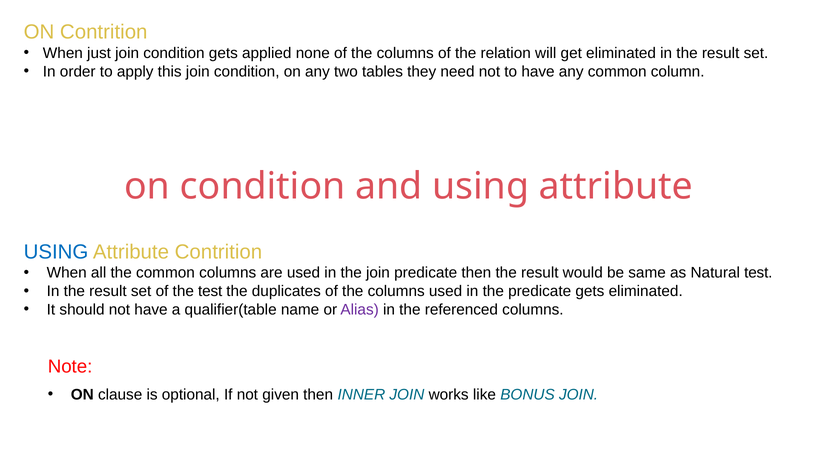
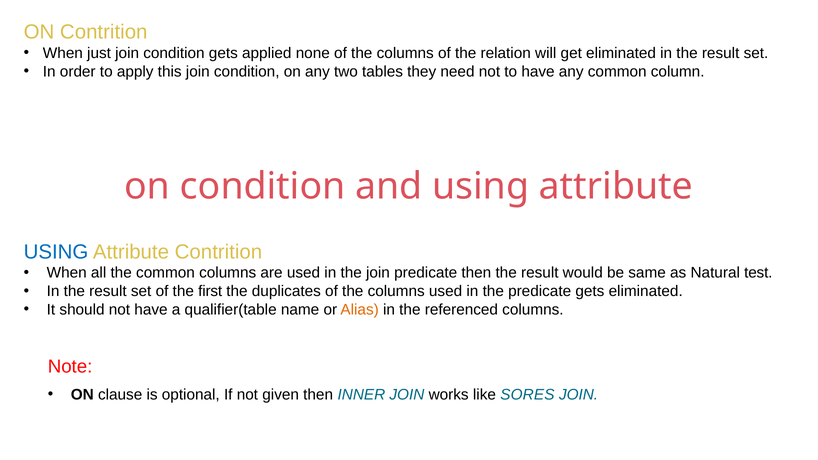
the test: test -> first (210, 291)
Alias colour: purple -> orange (360, 310)
BONUS: BONUS -> SORES (527, 395)
